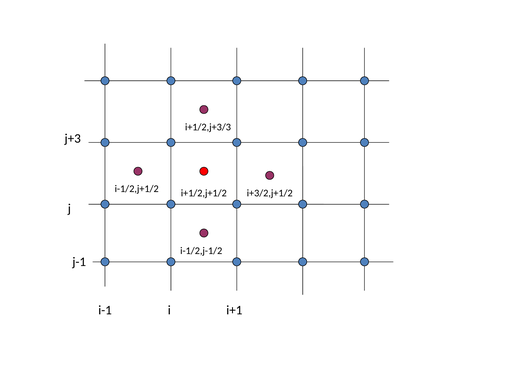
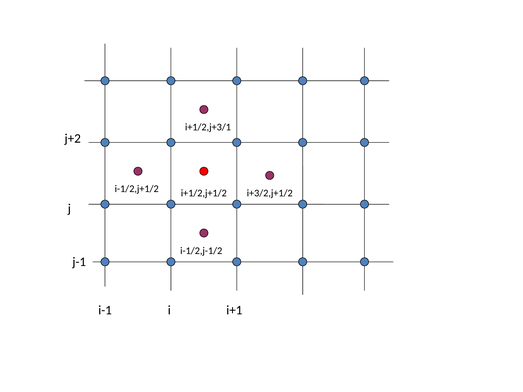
i+1/2,j+3/3: i+1/2,j+3/3 -> i+1/2,j+3/1 (208, 127)
j+3: j+3 -> j+2 (73, 139)
